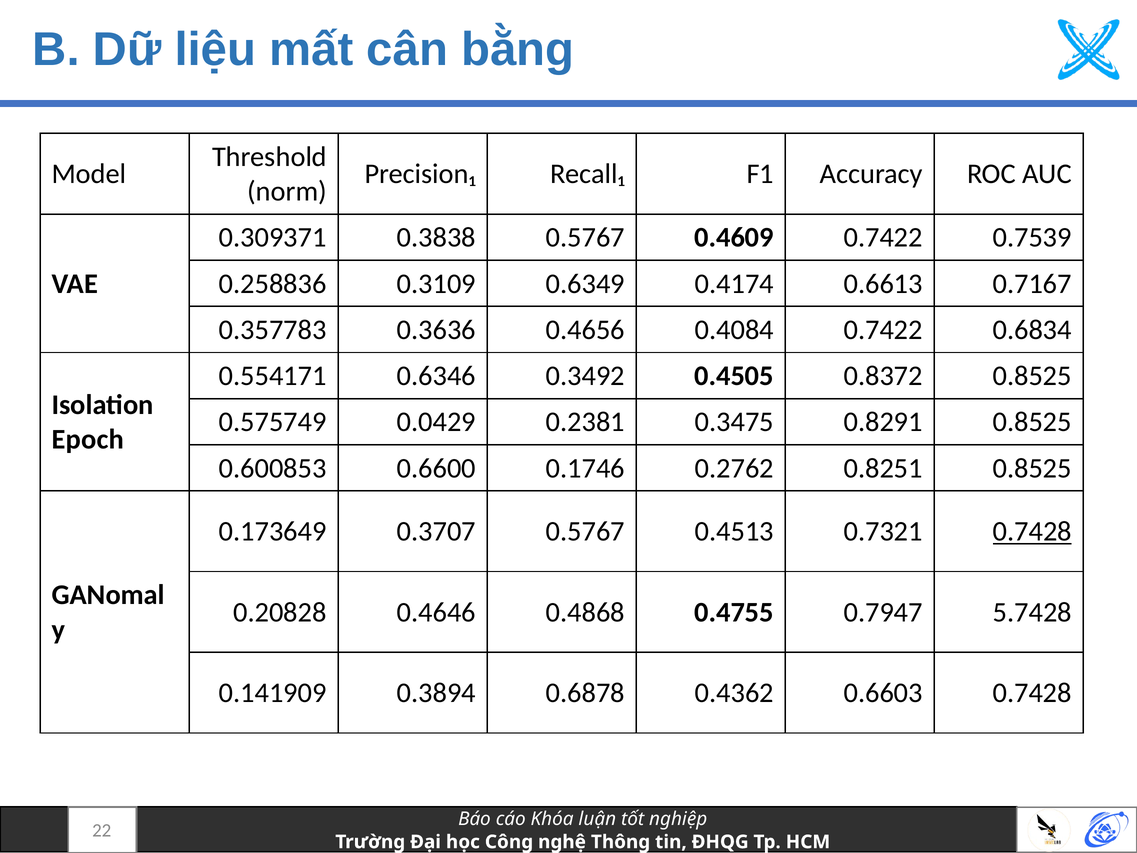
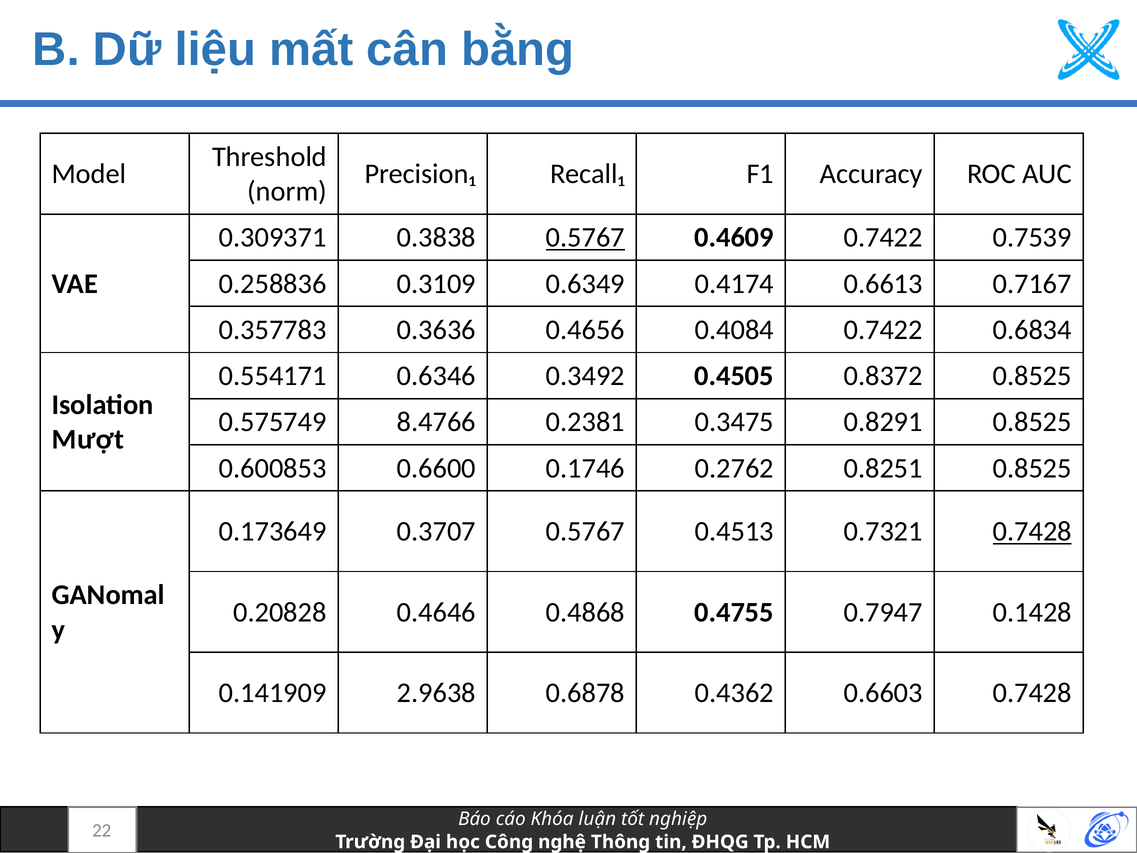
0.5767 underline: none -> present (585, 237)
0.0429: 0.0429 -> 8.4766 (436, 422)
Epoch: Epoch -> Mượt (88, 439)
5.7428: 5.7428 -> 0.1428 (1032, 612)
0.3894: 0.3894 -> 2.9638 (436, 693)
